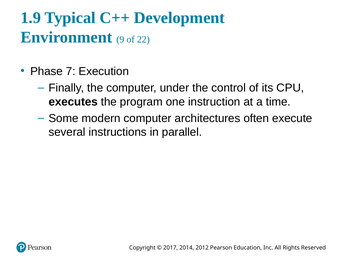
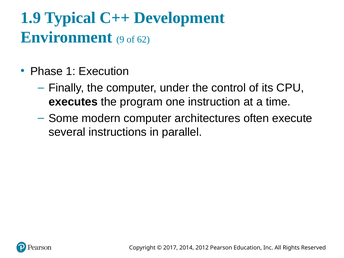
22: 22 -> 62 (143, 40)
7: 7 -> 1 (71, 71)
